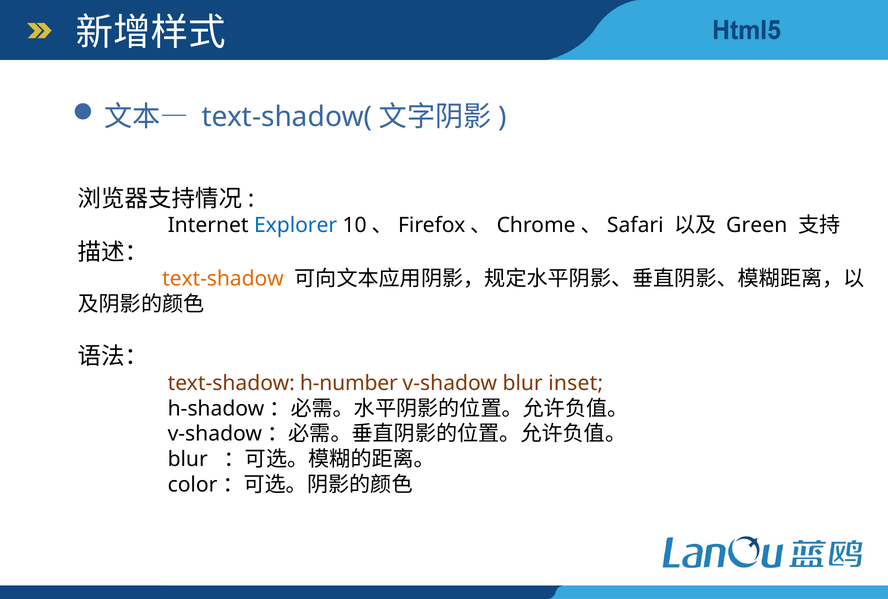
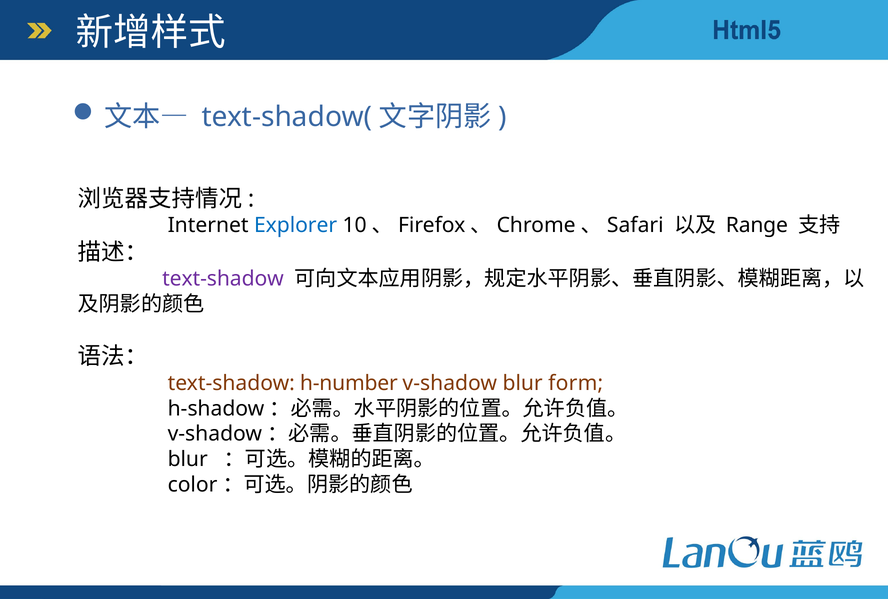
Green: Green -> Range (757, 225)
text-shadow colour: orange -> purple (223, 279)
inset: inset -> form (576, 383)
